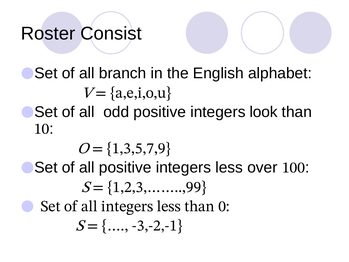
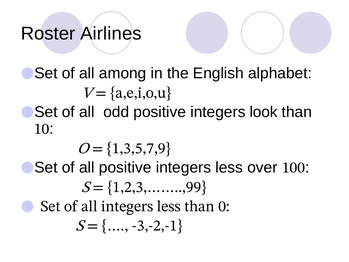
Consist: Consist -> Airlines (111, 34)
branch: branch -> among (123, 73)
